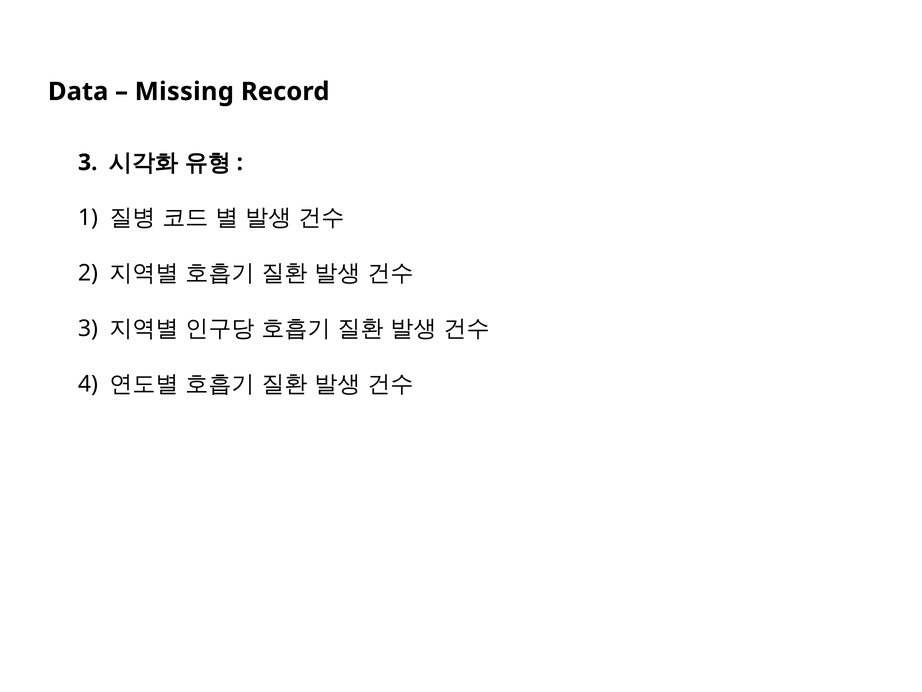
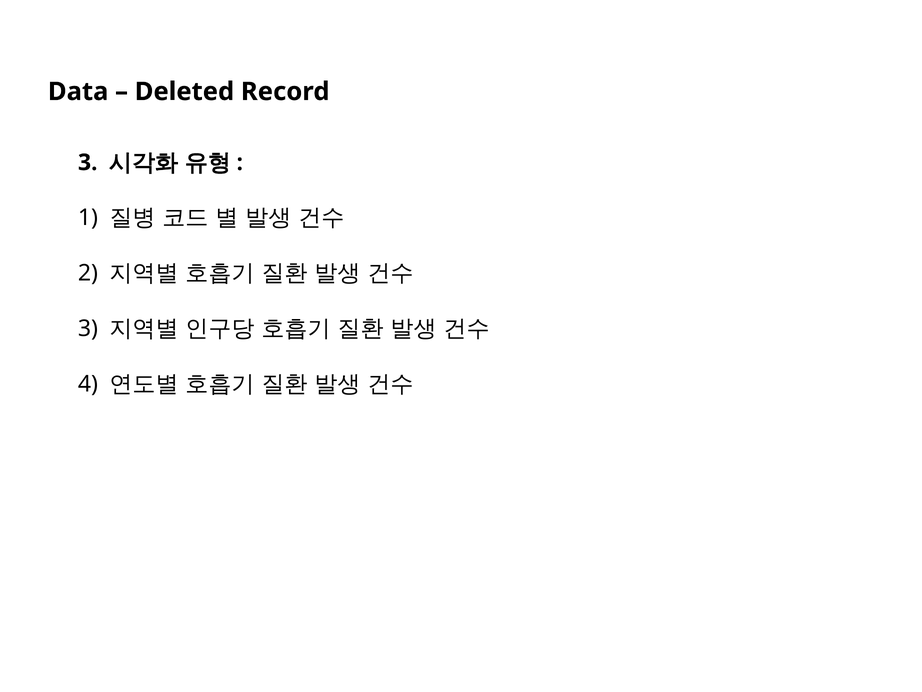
Missing: Missing -> Deleted (184, 92)
